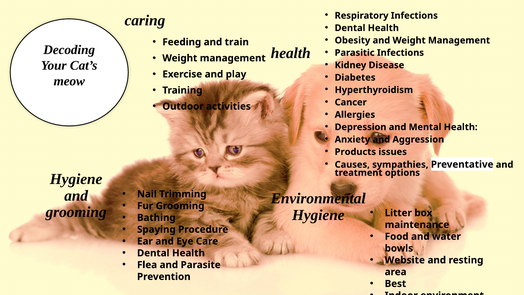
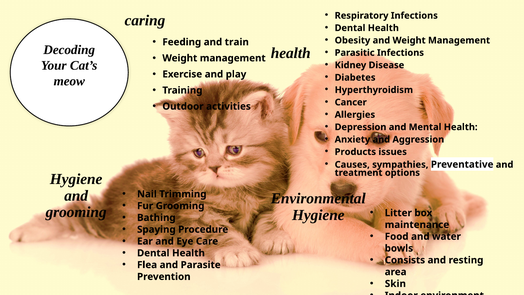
Website: Website -> Consists (405, 260)
Best: Best -> Skin (395, 283)
